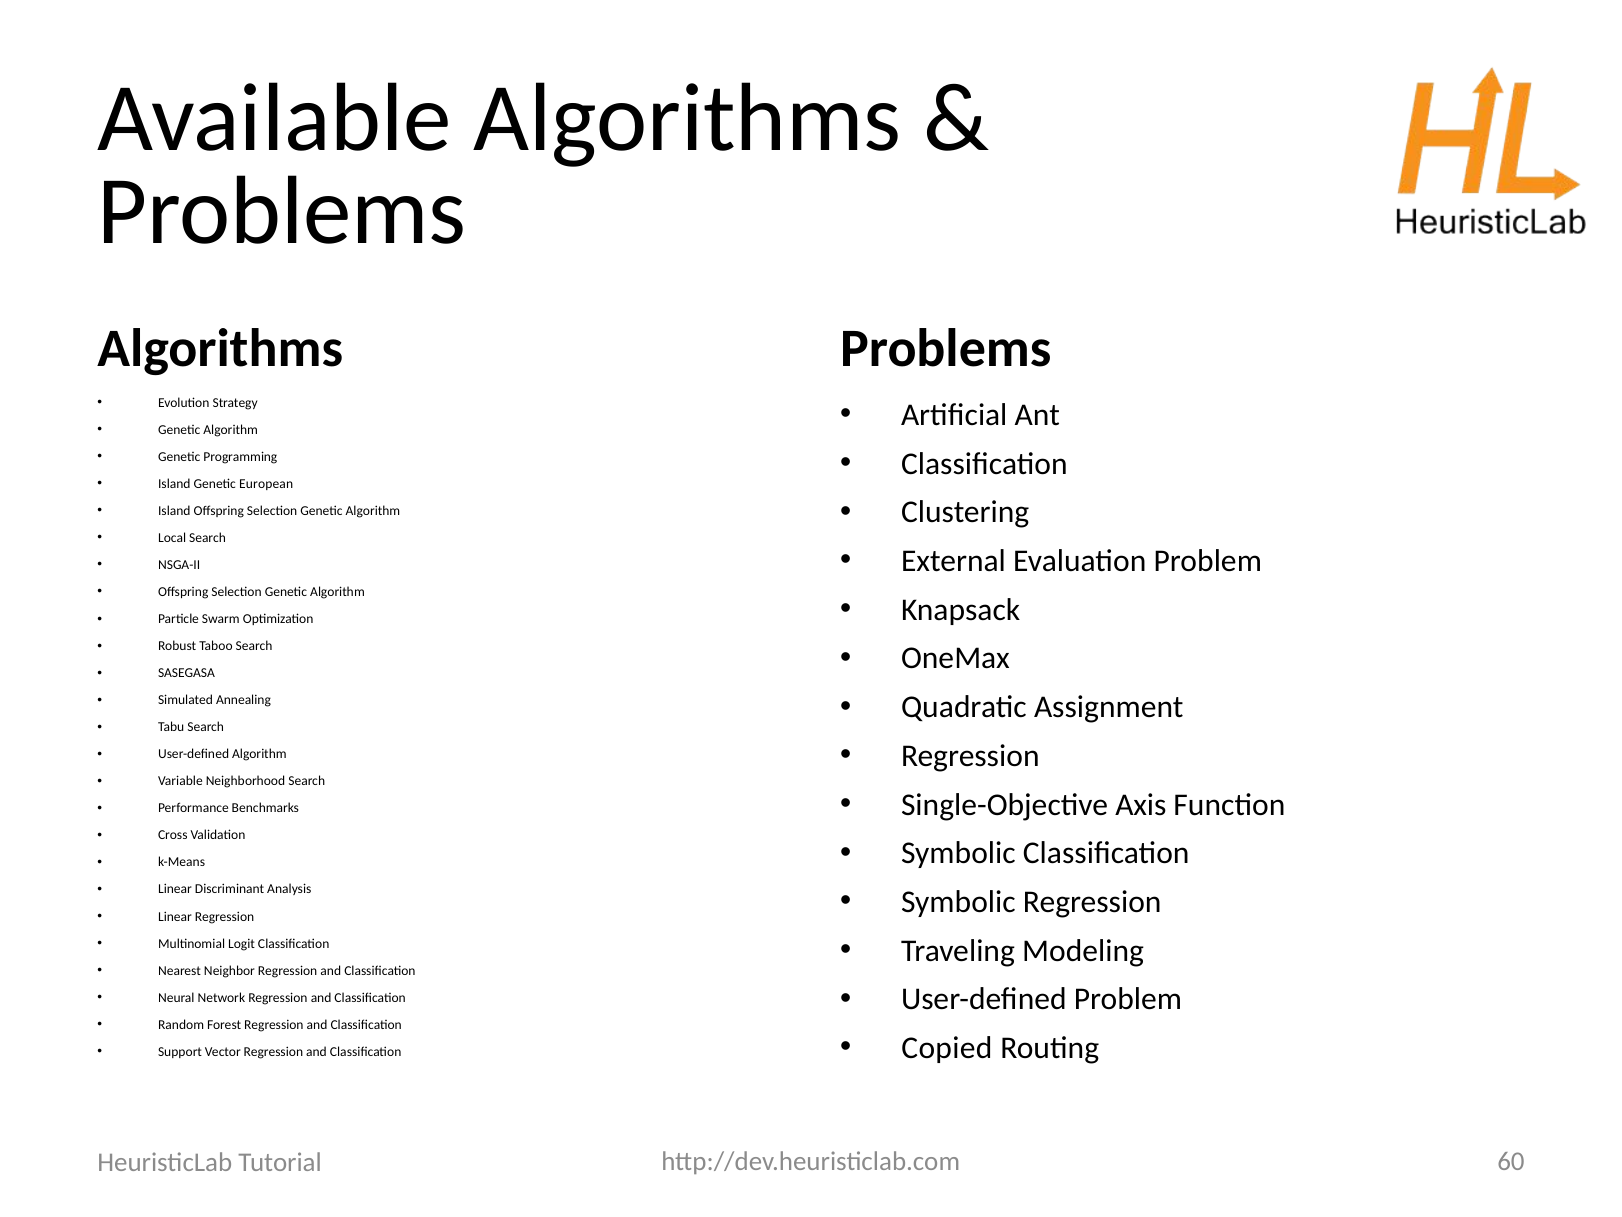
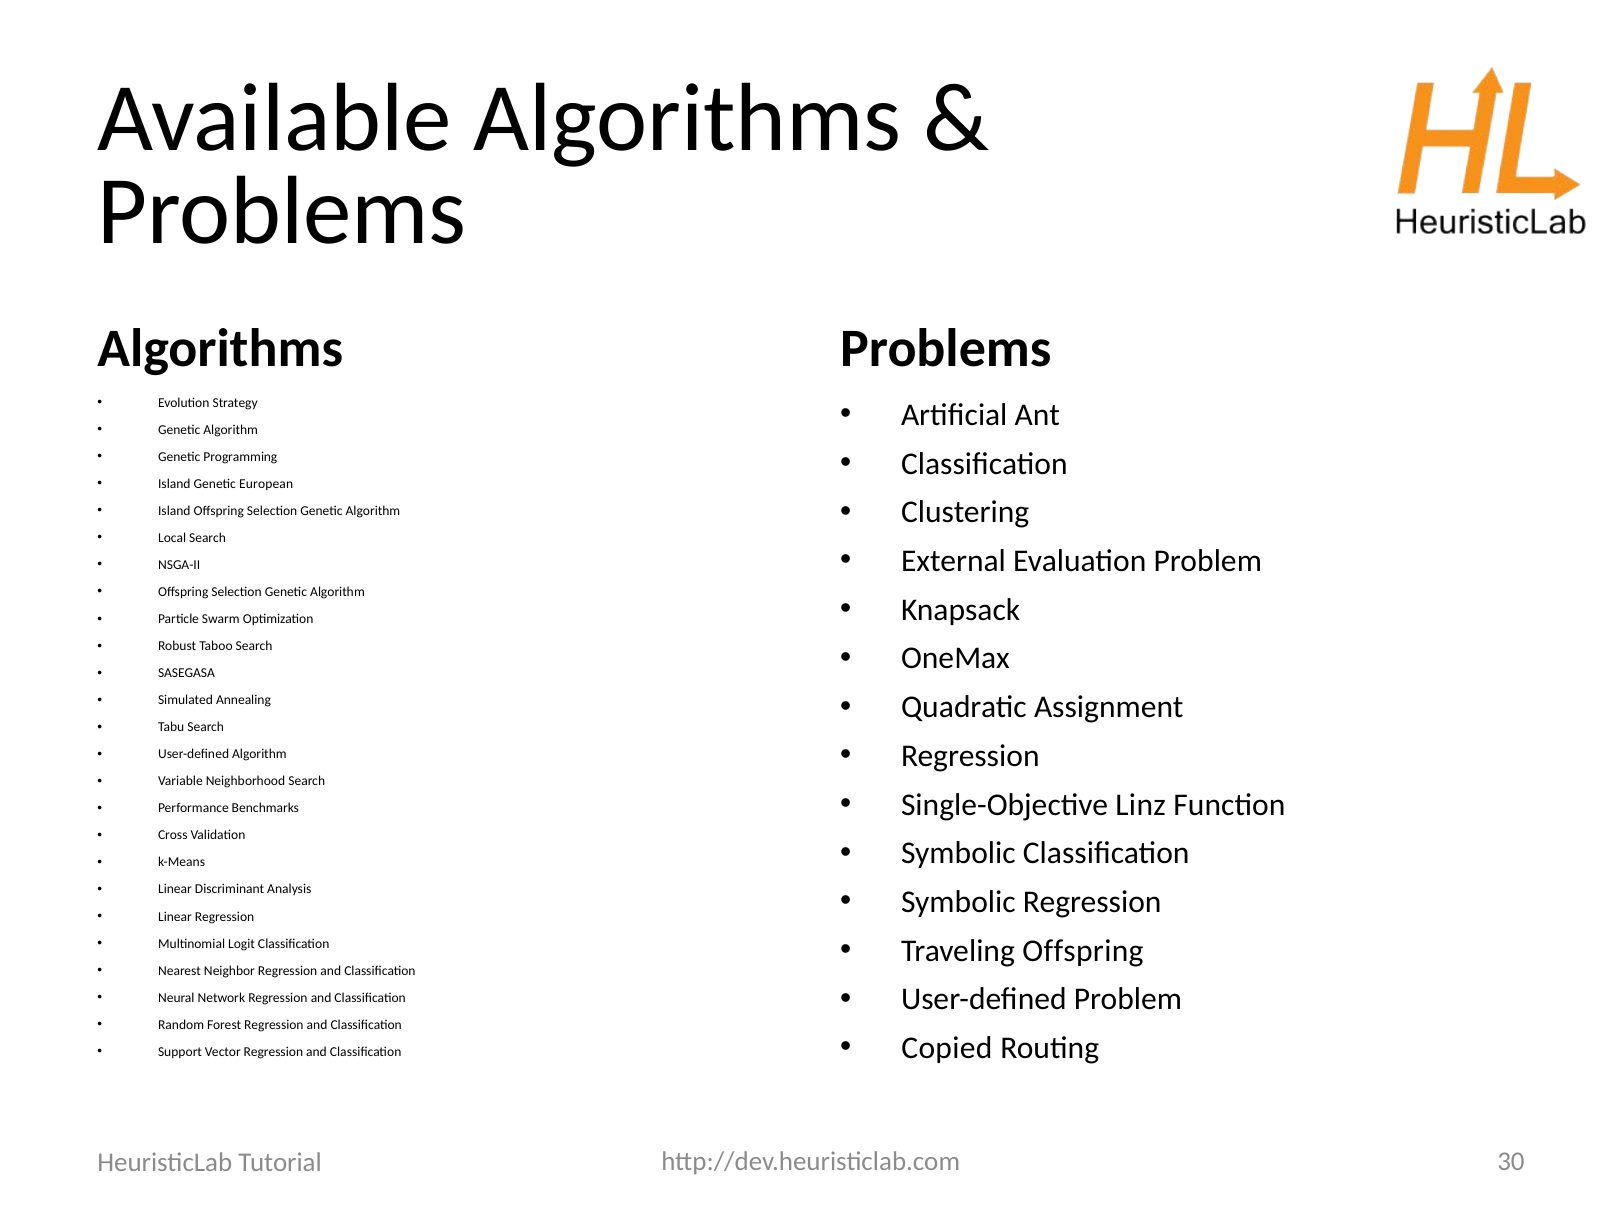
Axis: Axis -> Linz (1141, 804)
Traveling Modeling: Modeling -> Offspring (1083, 950)
60: 60 -> 30 (1511, 1161)
